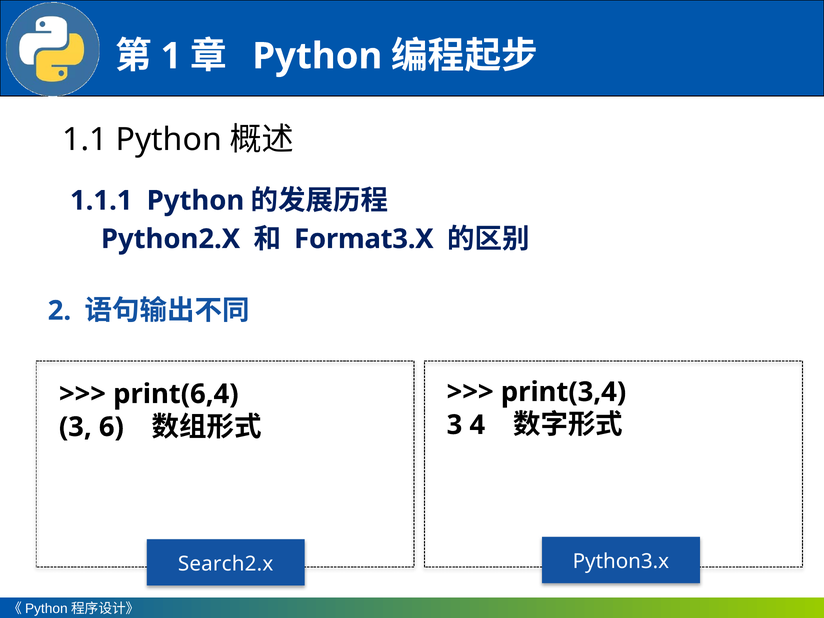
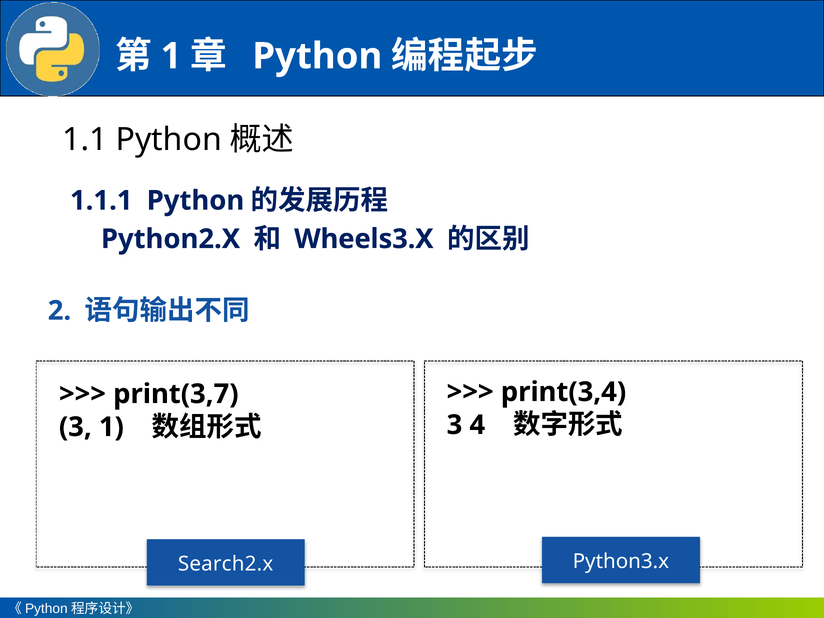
Format3.X: Format3.X -> Wheels3.X (364, 239)
print(6,4: print(6,4 -> print(3,7 (176, 394)
3 6: 6 -> 1 (111, 427)
